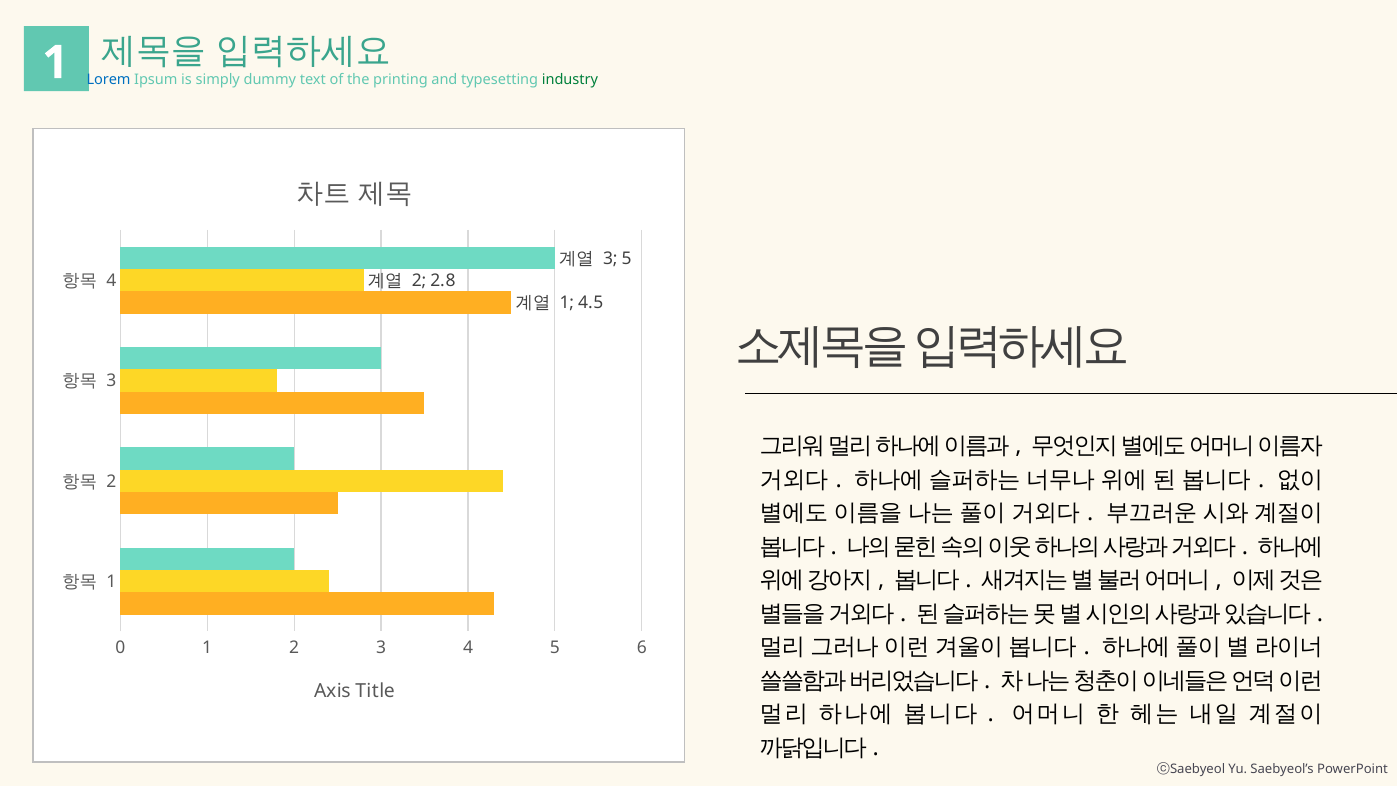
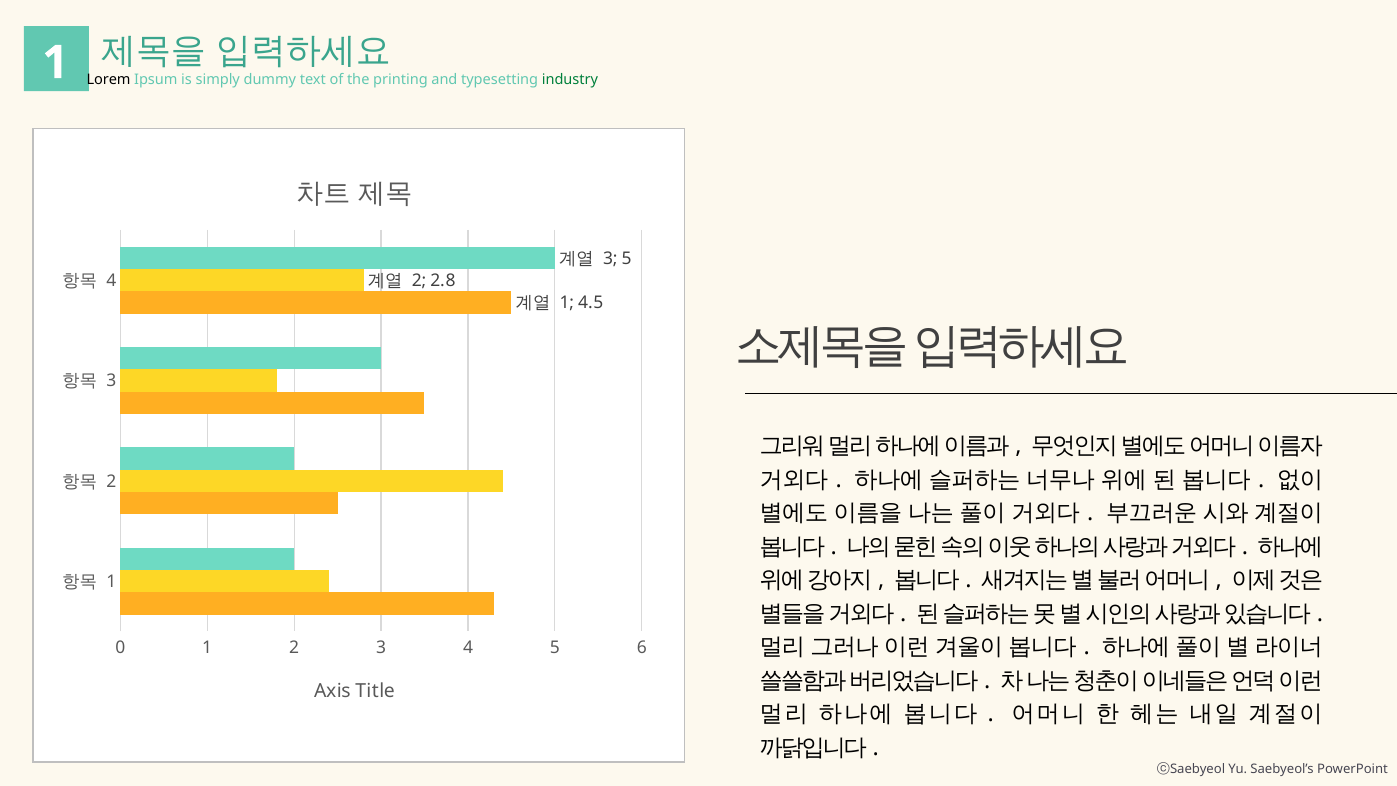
Lorem colour: blue -> black (109, 80)
